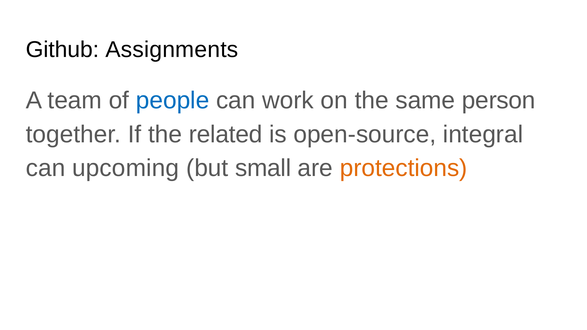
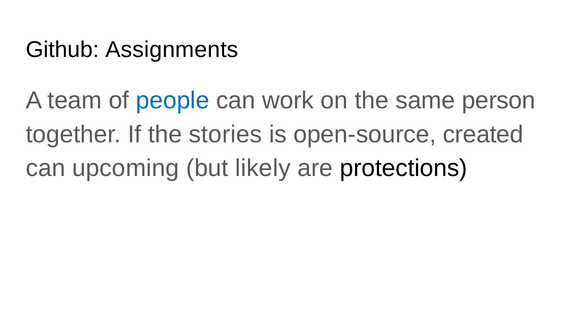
related: related -> stories (225, 134)
integral: integral -> created (483, 134)
small: small -> likely (263, 168)
protections colour: orange -> black (404, 168)
